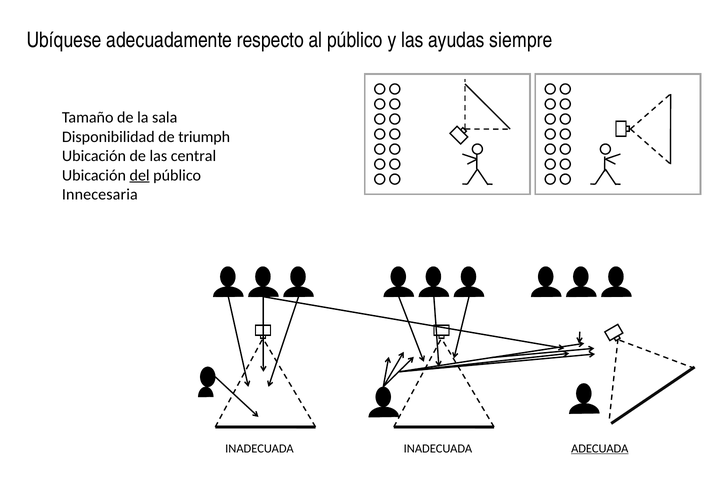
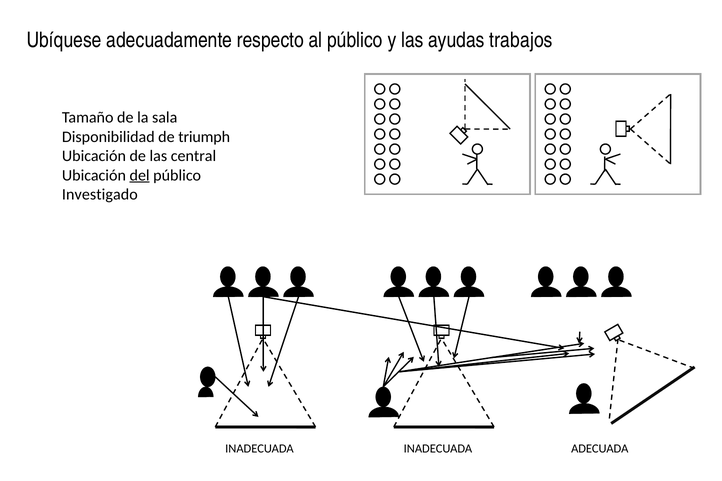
siempre: siempre -> trabajos (521, 40)
Innecesaria: Innecesaria -> Investigado (100, 195)
ADECUADA underline: present -> none (600, 449)
